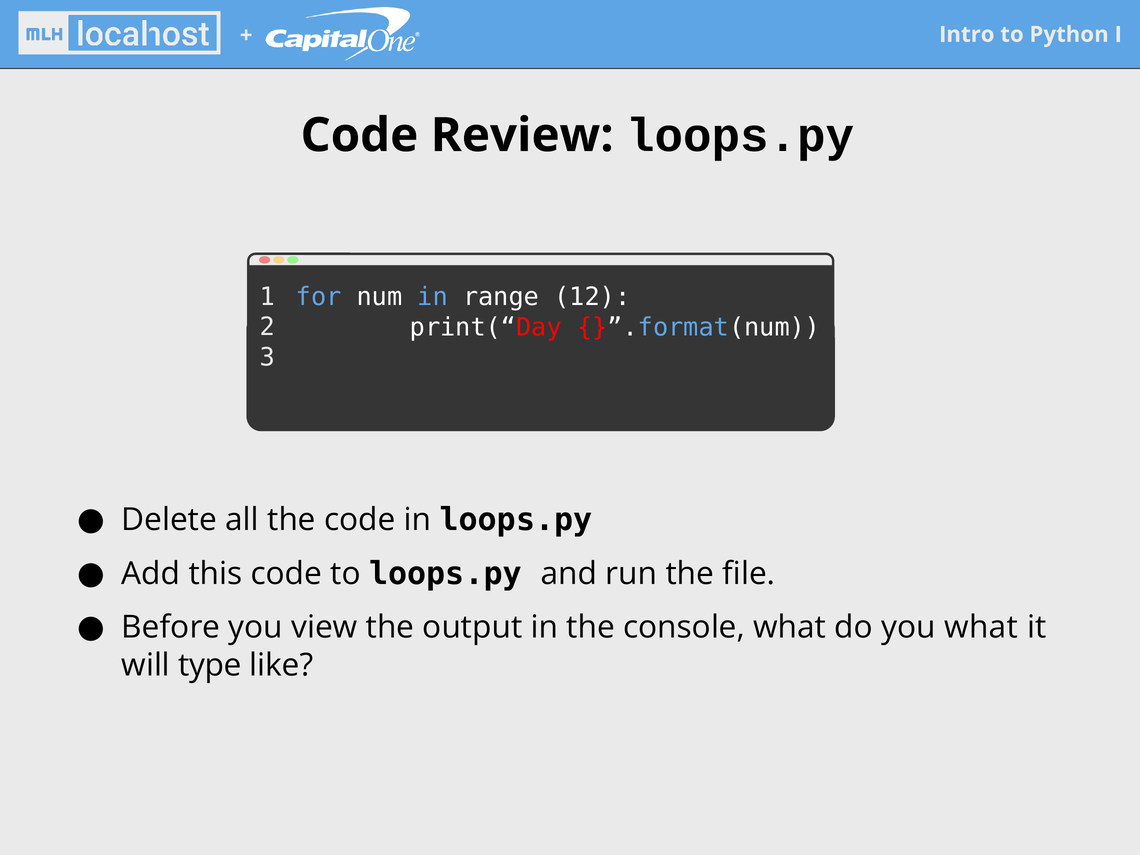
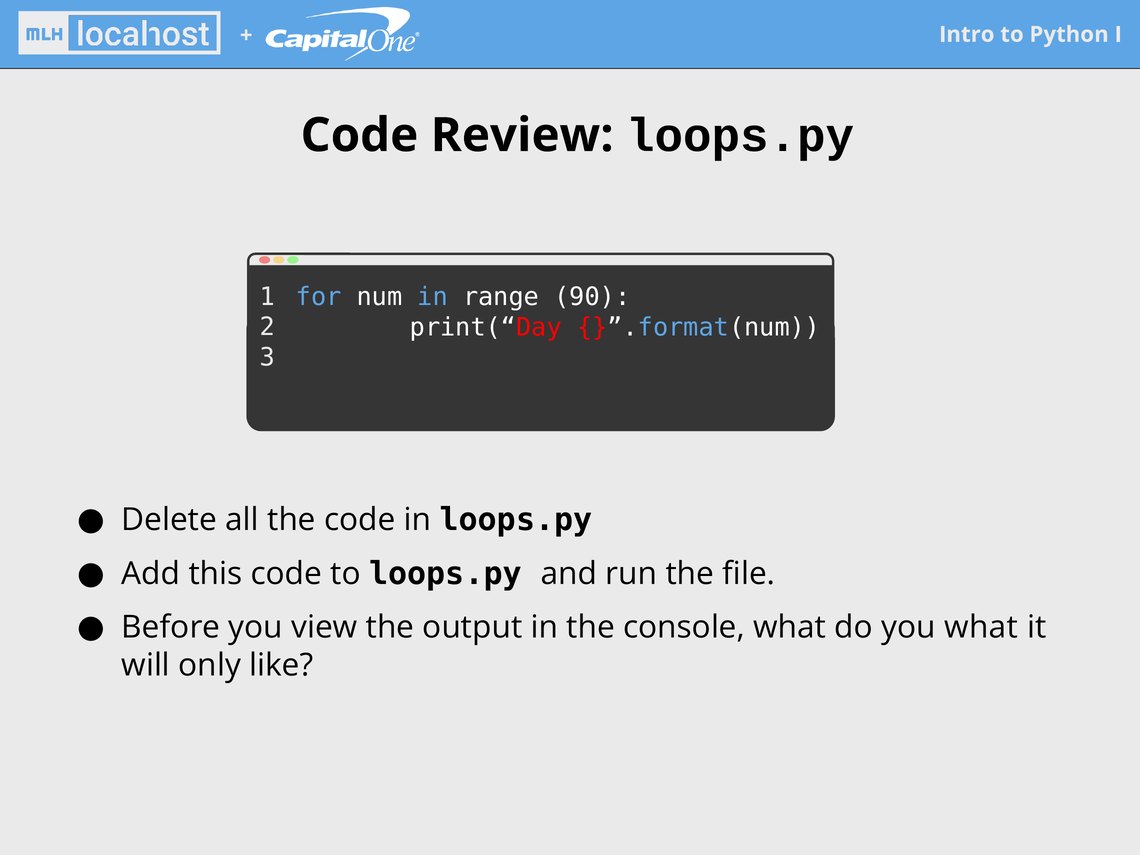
12: 12 -> 90 (592, 297)
type: type -> only (210, 665)
